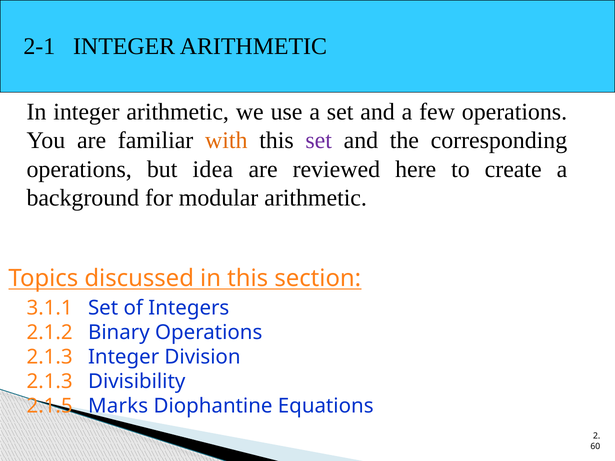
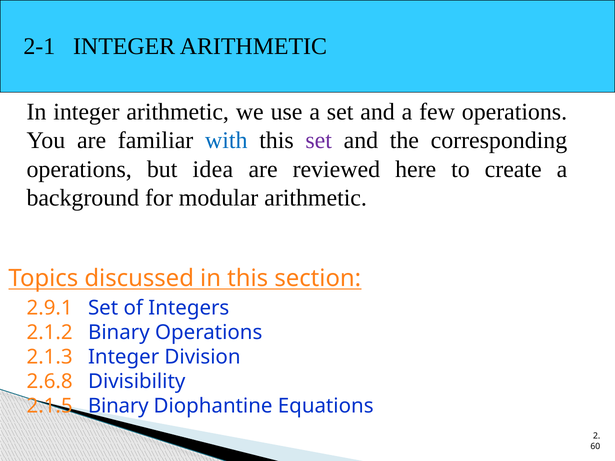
with colour: orange -> blue (226, 141)
3.1.1: 3.1.1 -> 2.9.1 (50, 308)
2.1.3: 2.1.3 -> 2.6.8 (50, 382)
2.1.5 Marks: Marks -> Binary (118, 406)
